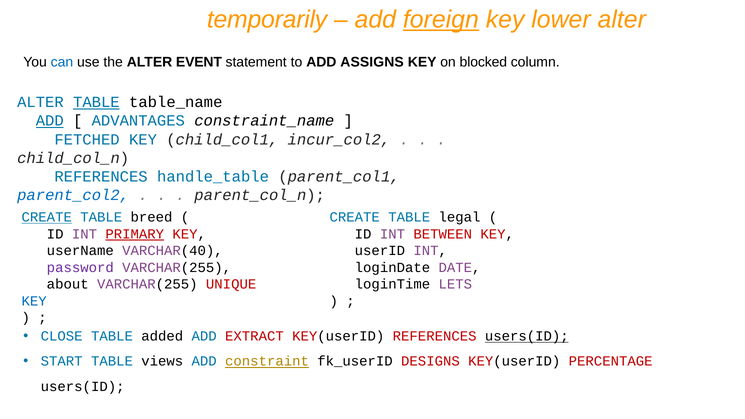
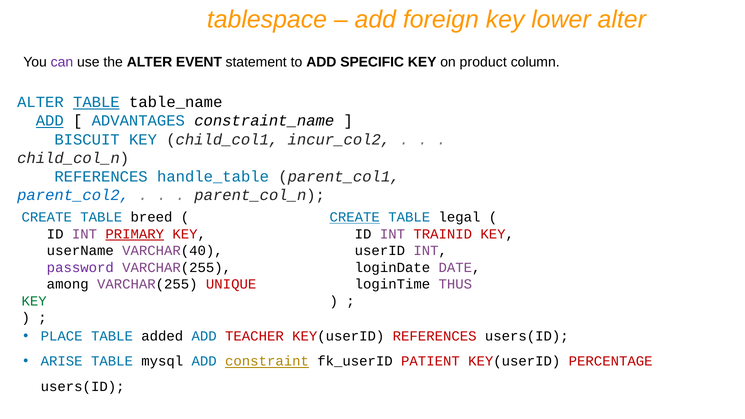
temporarily: temporarily -> tablespace (267, 19)
foreign underline: present -> none (441, 19)
can colour: blue -> purple (62, 62)
ASSIGNS: ASSIGNS -> SPECIFIC (372, 62)
blocked: blocked -> product (483, 62)
FETCHED: FETCHED -> BISCUIT (87, 139)
CREATE underline: present -> none (47, 217)
CREATE underline: none -> present (355, 217)
BETWEEN: BETWEEN -> TRAINID (443, 234)
about: about -> among (68, 284)
LETS: LETS -> THUS (455, 284)
KEY colour: blue -> green (34, 301)
CLOSE: CLOSE -> PLACE (62, 336)
EXTRACT: EXTRACT -> TEACHER (254, 336)
users(ID underline: present -> none (527, 336)
START: START -> ARISE (62, 361)
views: views -> mysql (162, 361)
DESIGNS: DESIGNS -> PATIENT (430, 361)
